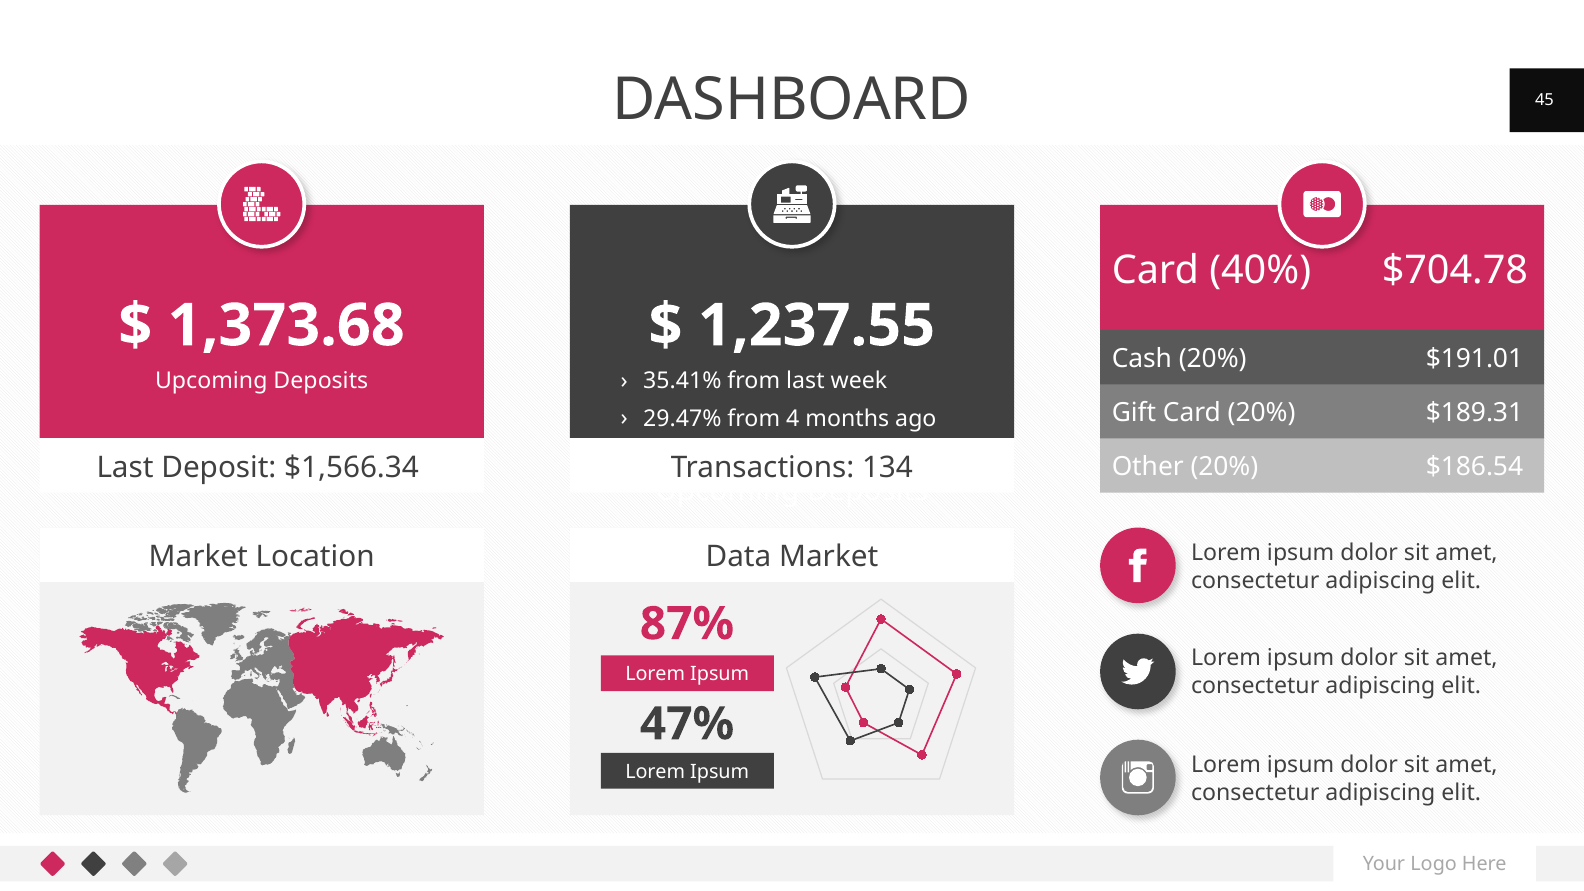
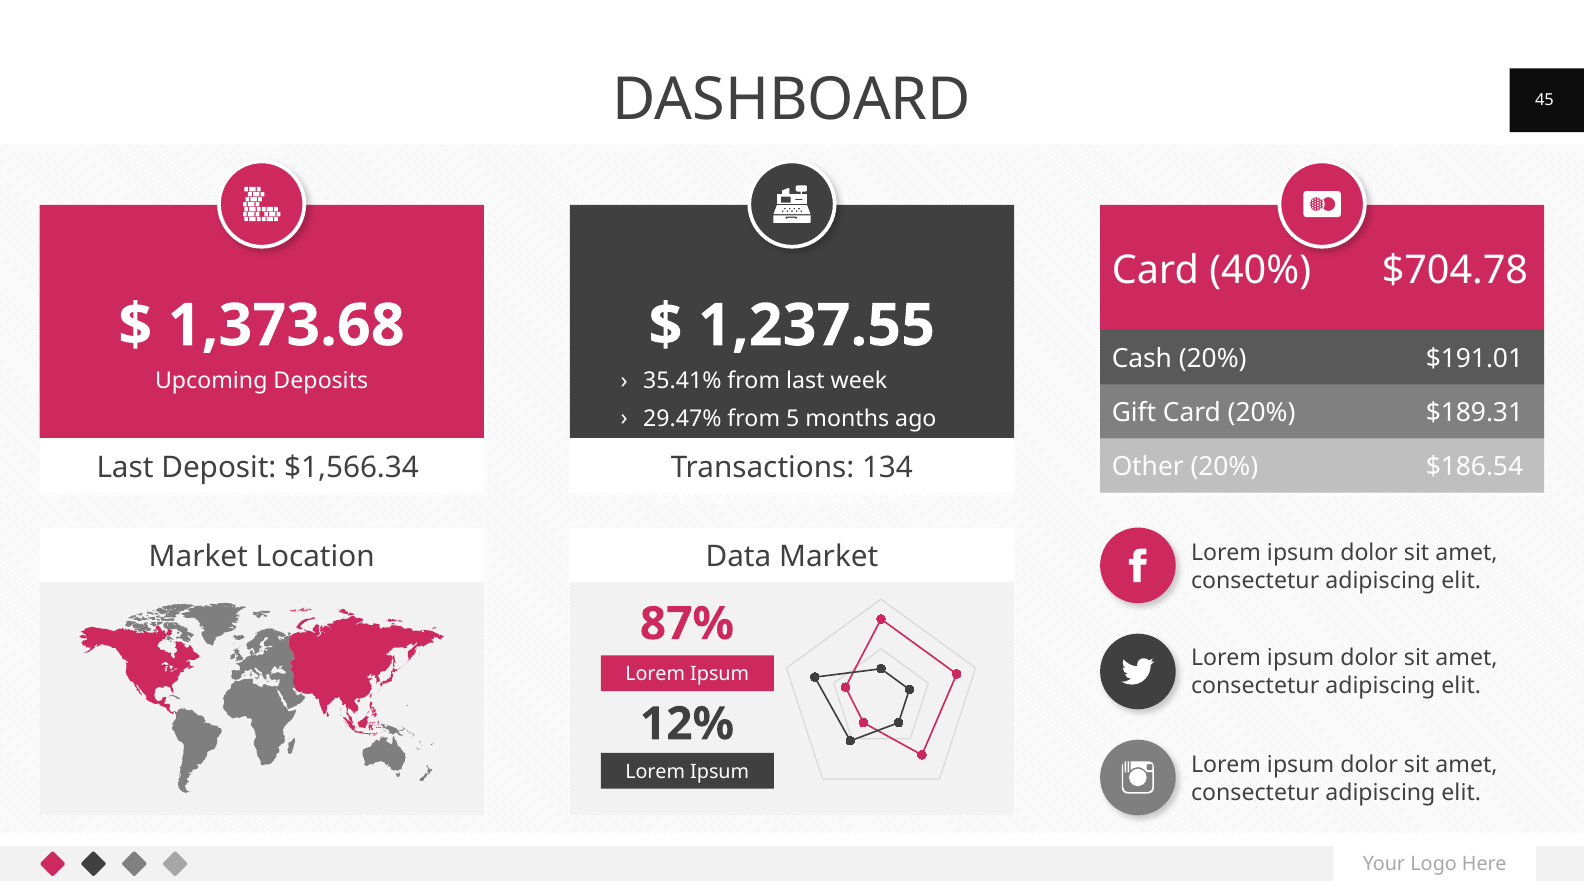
4: 4 -> 5 (793, 419)
47%: 47% -> 12% (687, 724)
